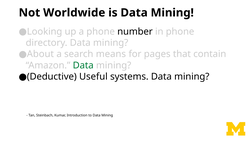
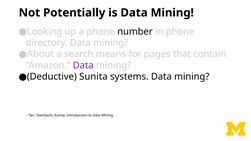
Worldwide: Worldwide -> Potentially (74, 13)
Data colour: green -> purple (83, 65)
Useful: Useful -> Sunita (93, 77)
